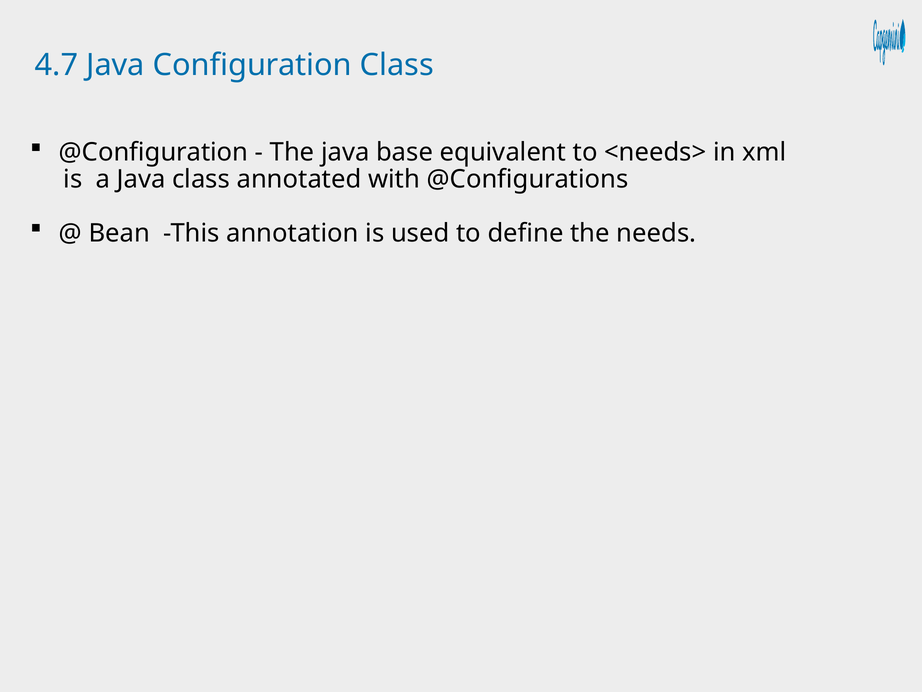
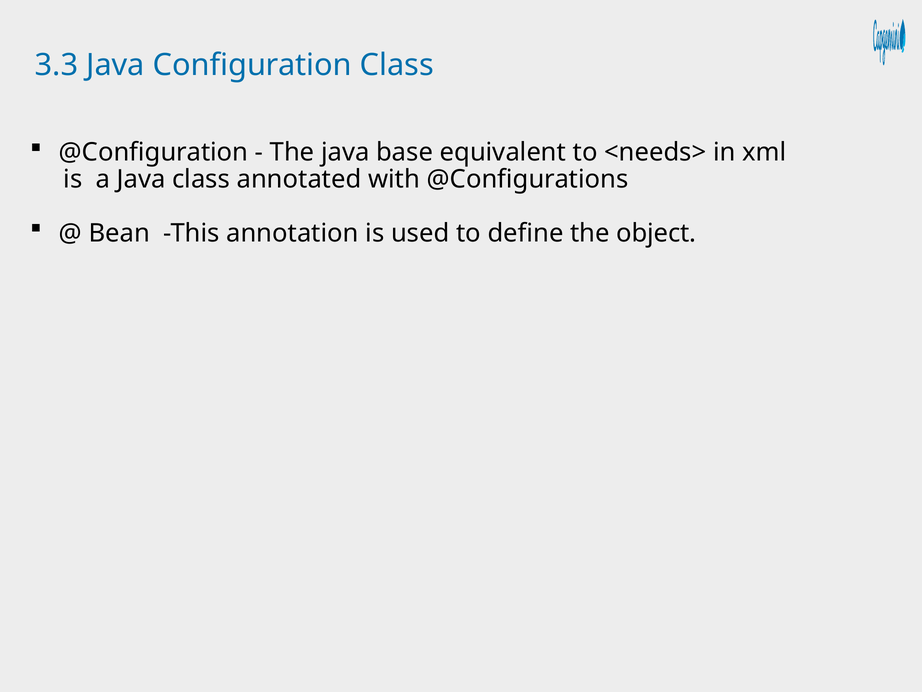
4.7: 4.7 -> 3.3 (57, 65)
needs: needs -> object (656, 233)
